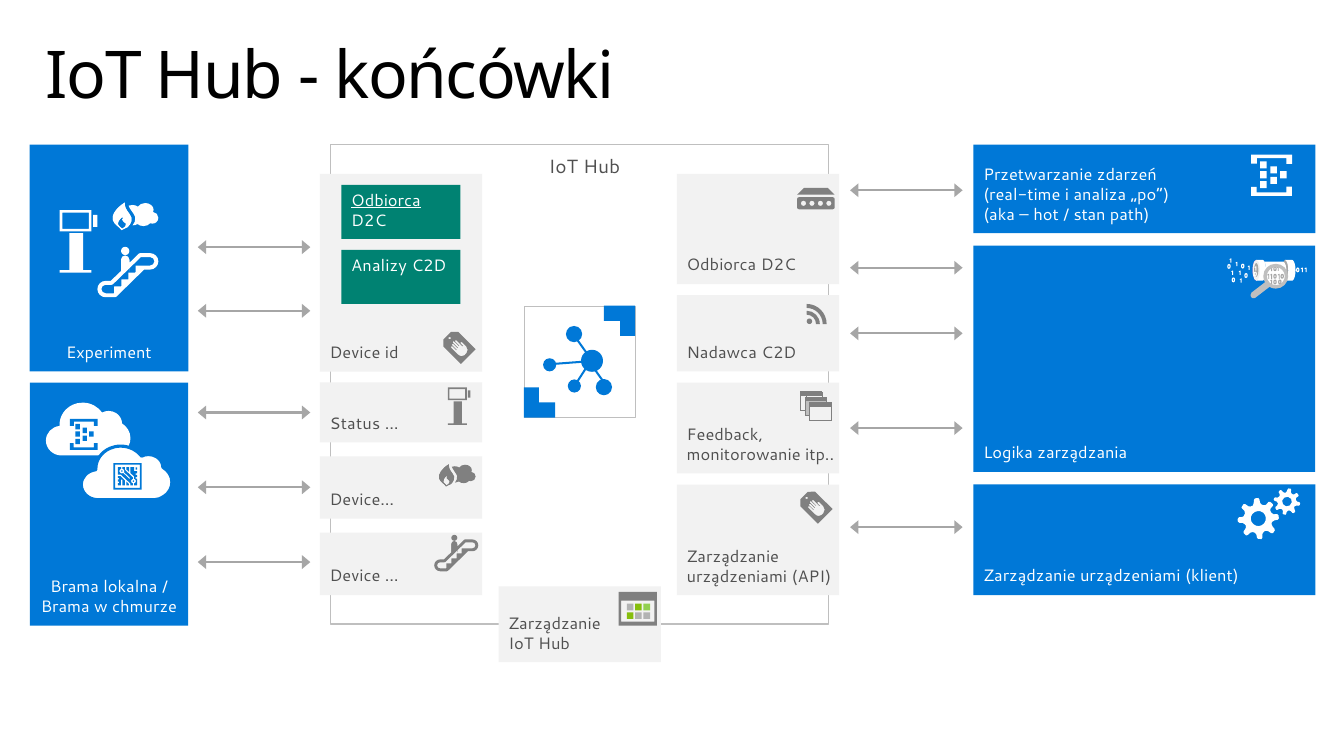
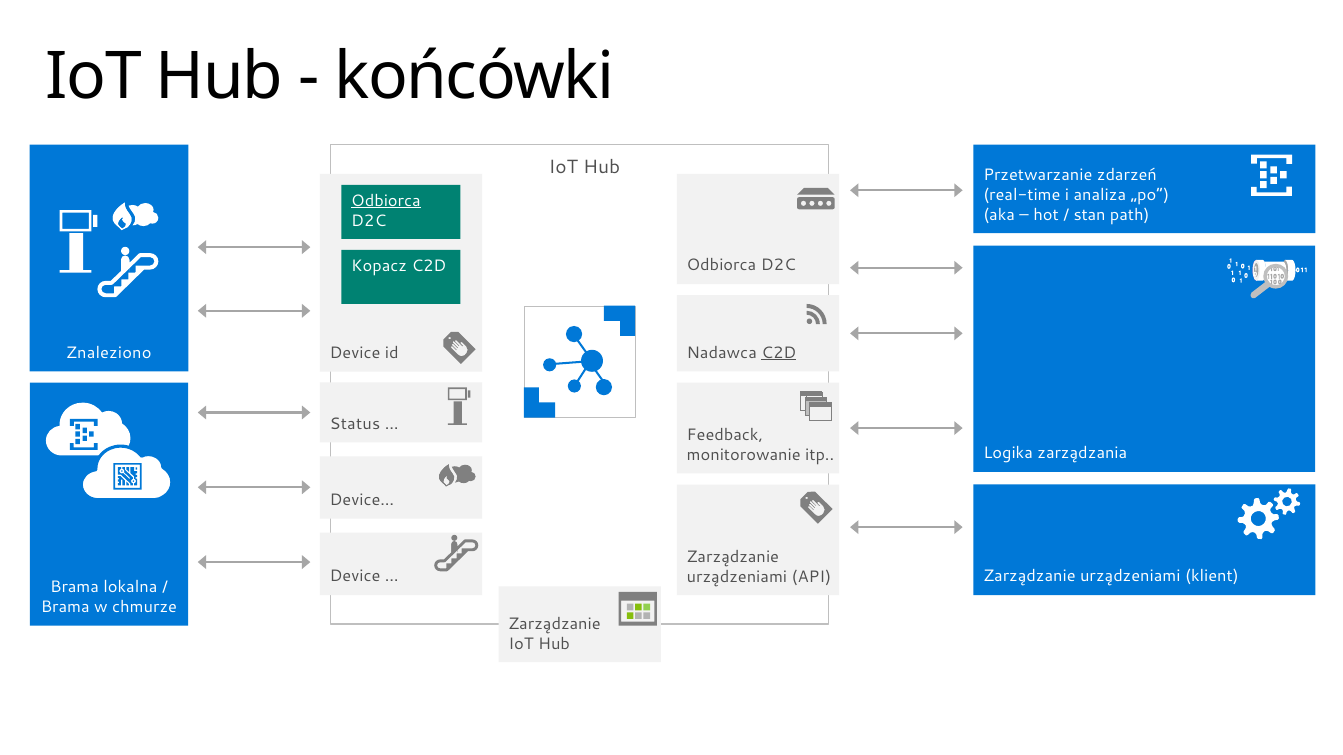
Analizy: Analizy -> Kopacz (379, 266)
C2D underline: none -> present (779, 353)
Experiment: Experiment -> Znaleziono (109, 353)
